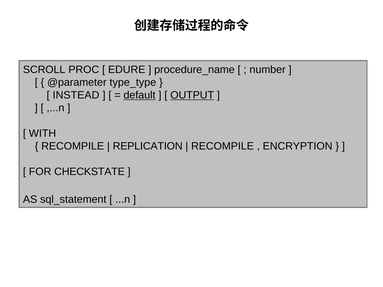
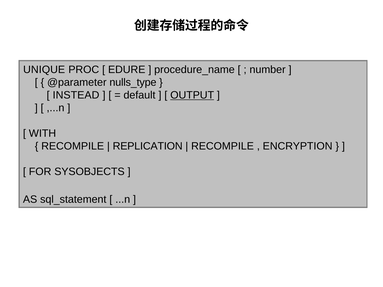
SCROLL: SCROLL -> UNIQUE (44, 70)
type_type: type_type -> nulls_type (133, 82)
default underline: present -> none (139, 95)
CHECKSTATE: CHECKSTATE -> SYSOBJECTS (89, 172)
